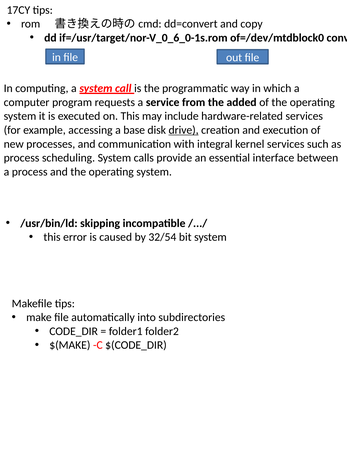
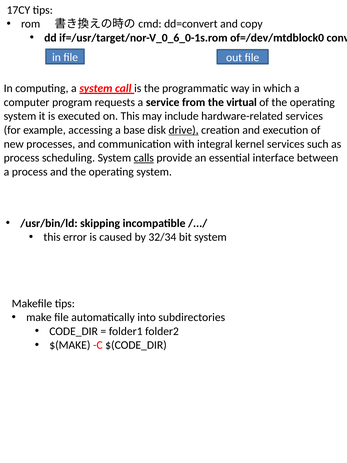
added: added -> virtual (242, 102)
calls underline: none -> present (144, 158)
32/54: 32/54 -> 32/34 (162, 237)
